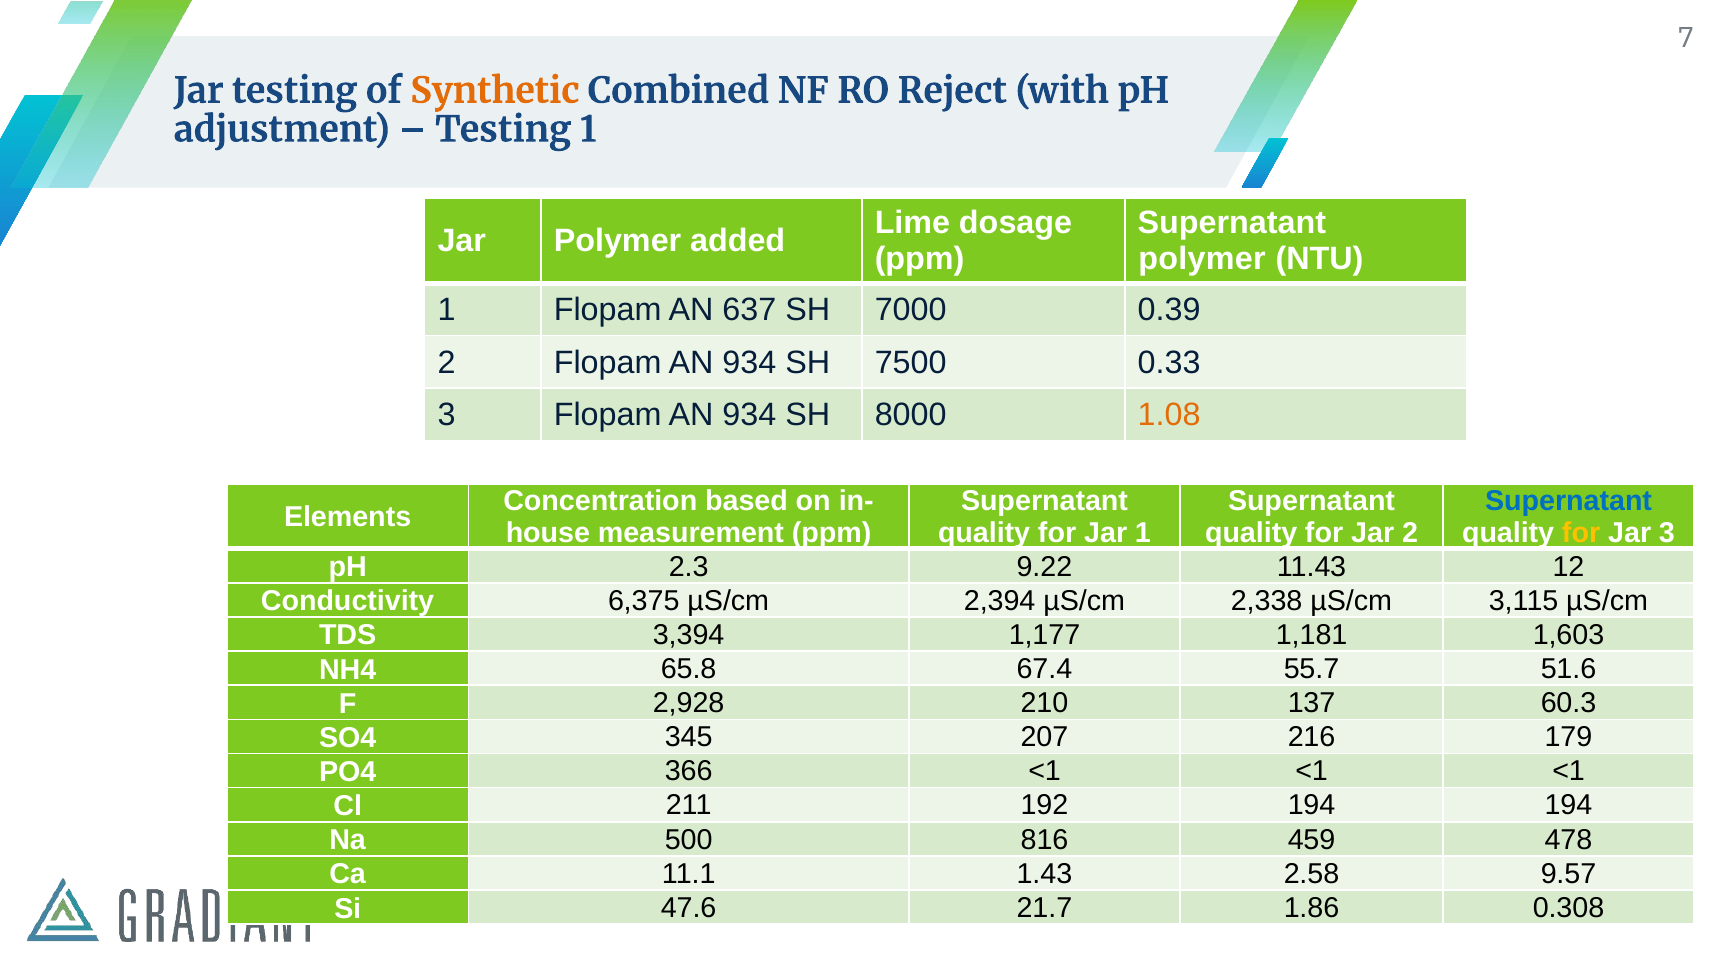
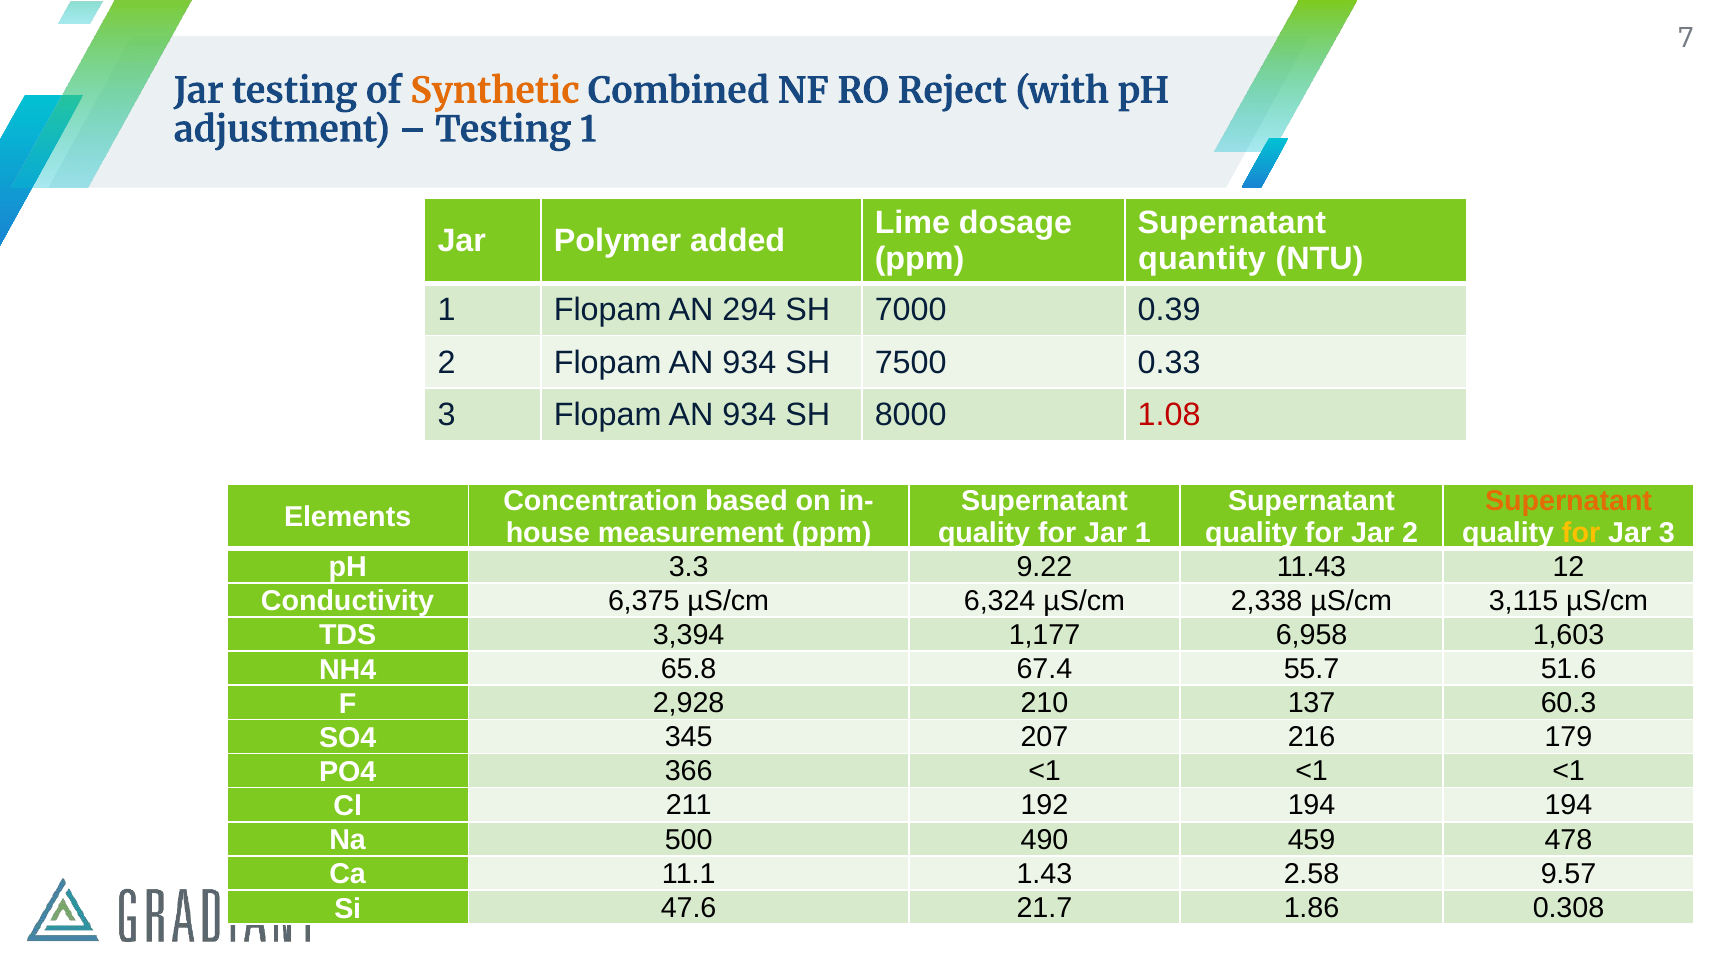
polymer: polymer -> quantity (1202, 259)
637: 637 -> 294 (749, 310)
1.08 colour: orange -> red (1169, 415)
Supernatant colour: blue -> orange (1569, 501)
2.3: 2.3 -> 3.3 (689, 567)
2,394: 2,394 -> 6,324 (1000, 601)
1,181: 1,181 -> 6,958 (1312, 635)
816: 816 -> 490 (1045, 840)
